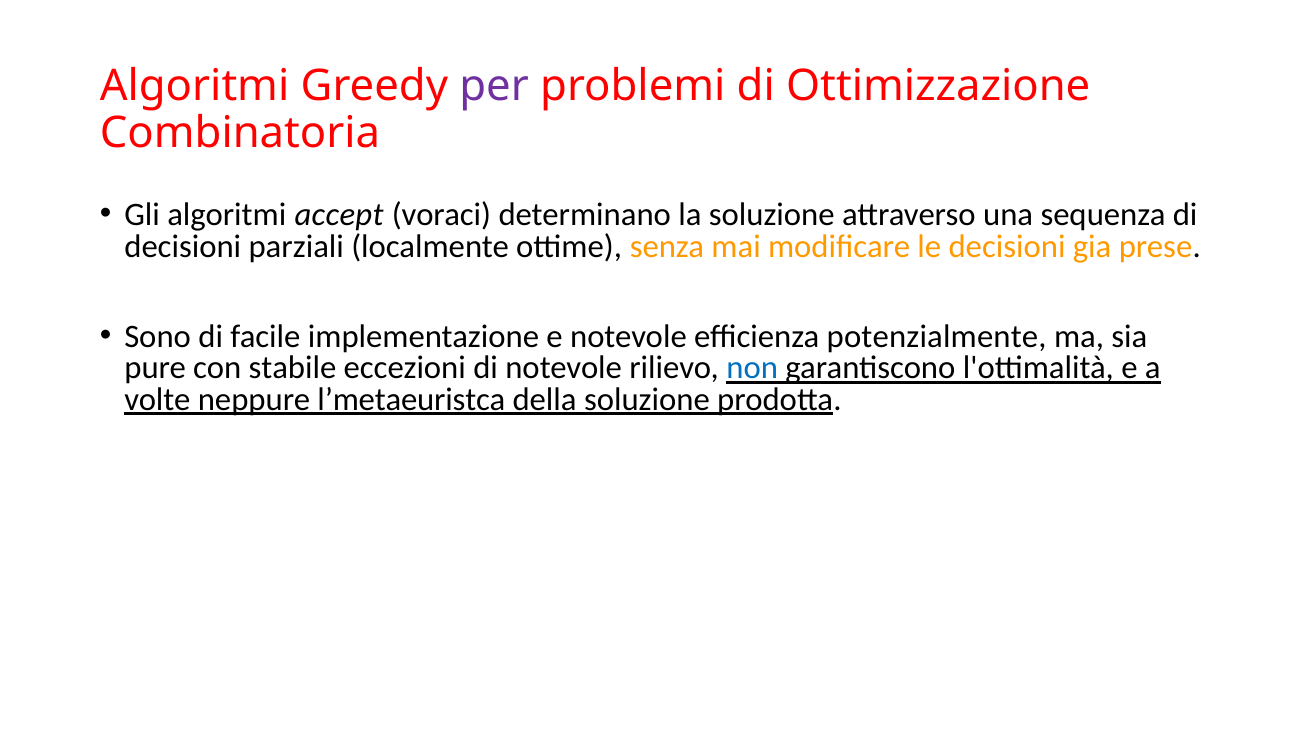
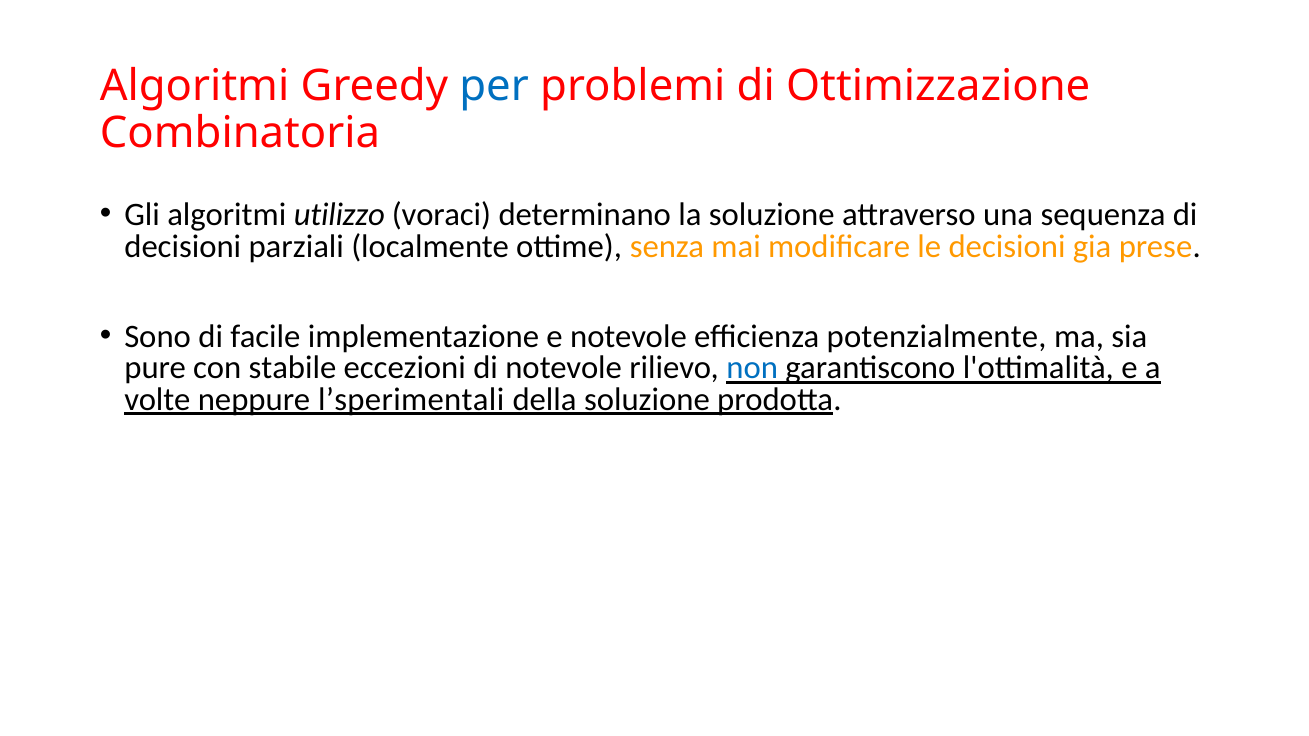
per colour: purple -> blue (494, 86)
accept: accept -> utilizzo (339, 215)
l’metaeuristca: l’metaeuristca -> l’sperimentali (411, 400)
